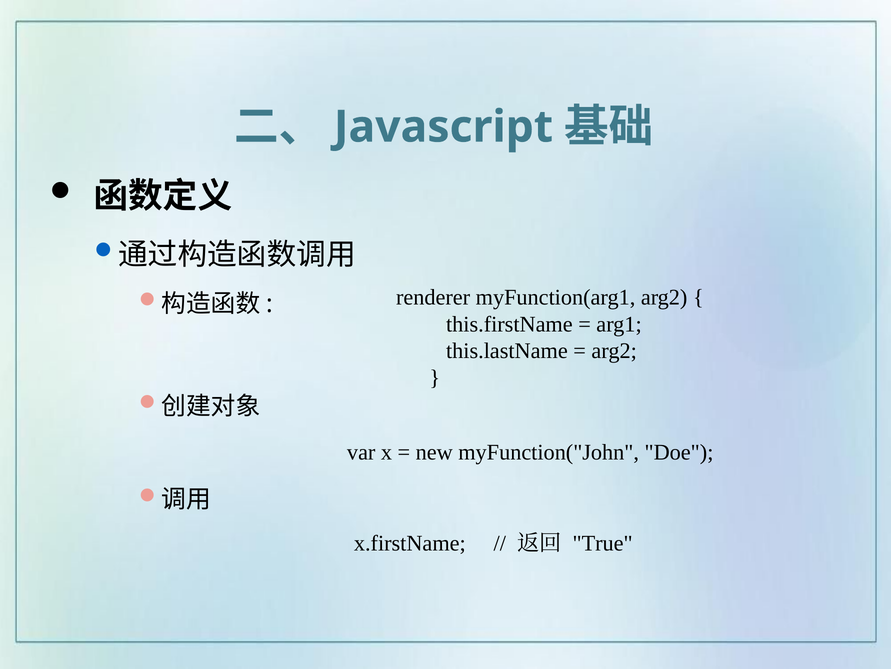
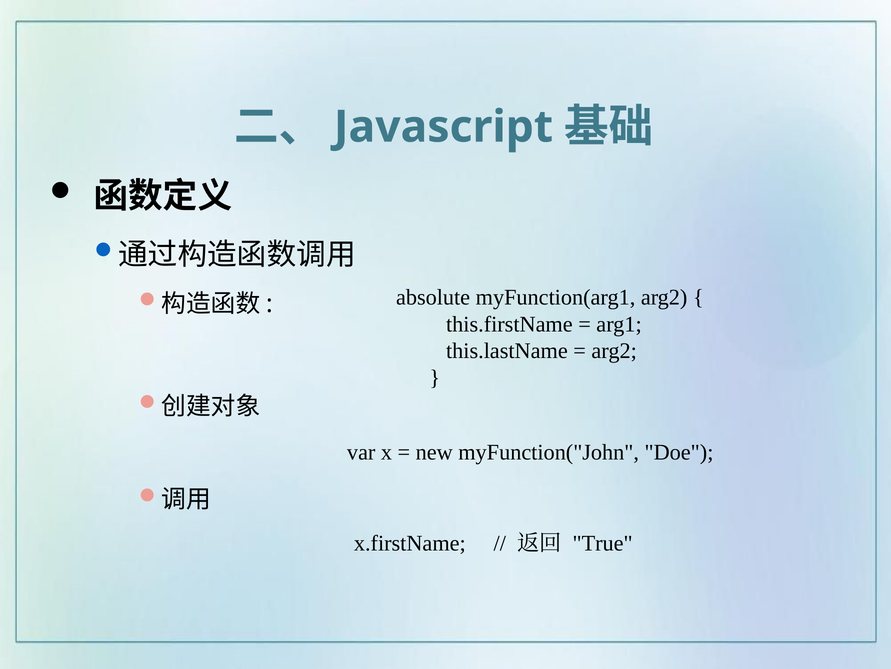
renderer: renderer -> absolute (433, 297)
